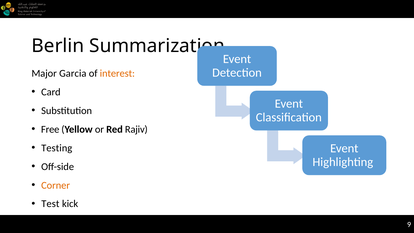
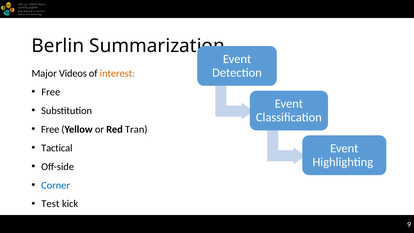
Garcia: Garcia -> Videos (73, 73)
Card: Card -> Free (51, 92)
Rajiv: Rajiv -> Tran (136, 129)
Testing: Testing -> Tactical (57, 148)
Corner colour: orange -> blue (56, 185)
